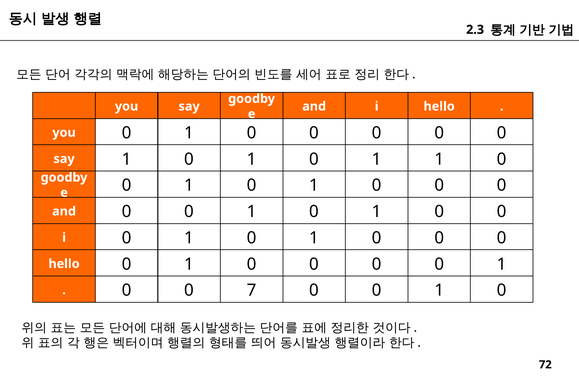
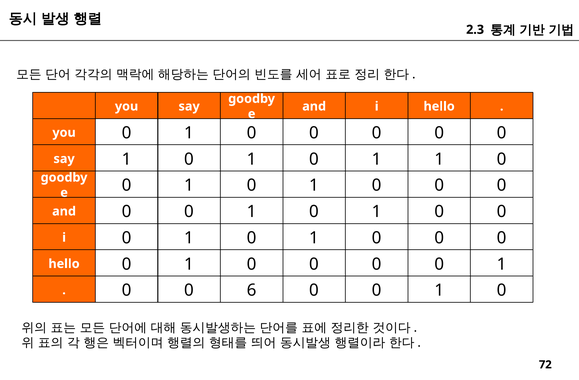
7: 7 -> 6 (252, 291)
